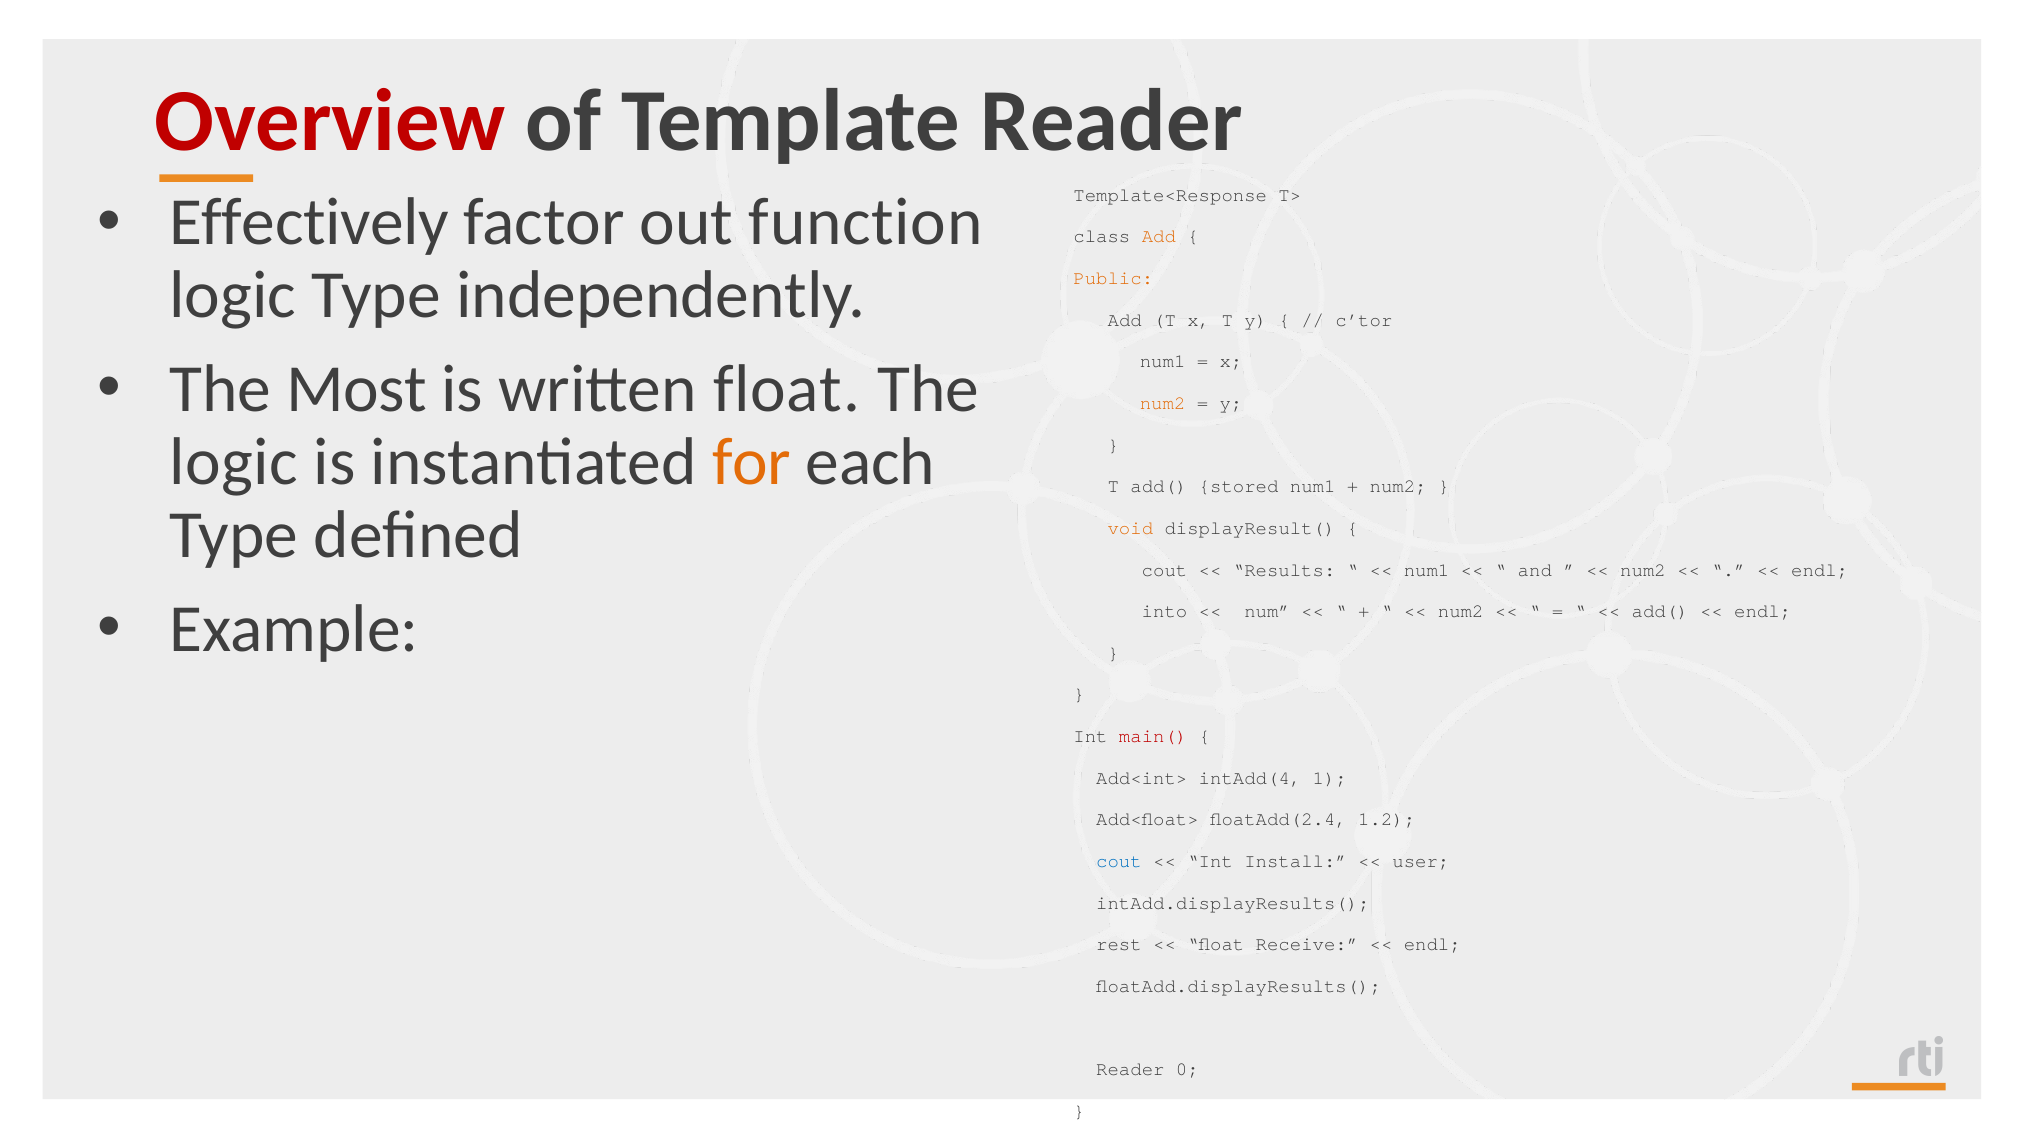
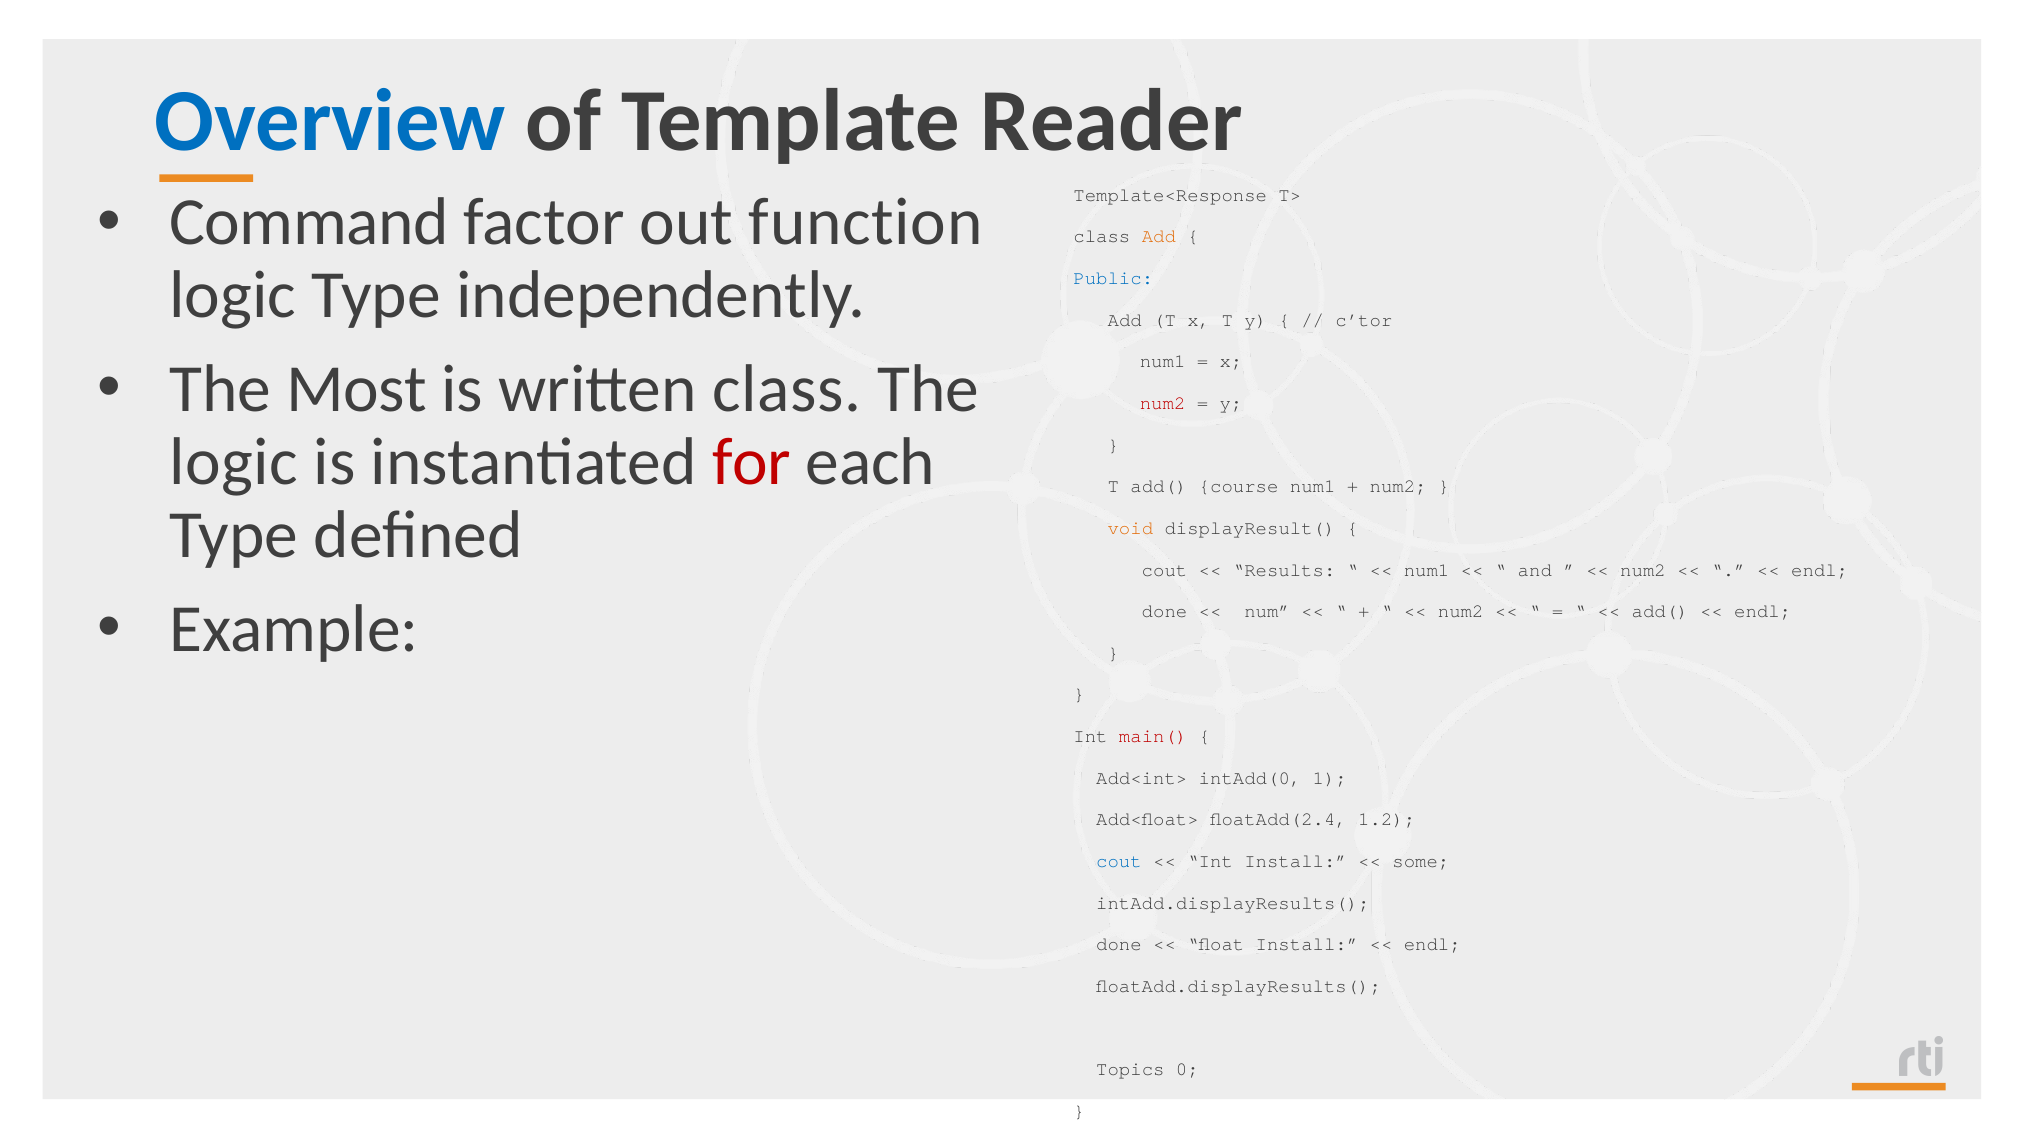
Overview colour: red -> blue (330, 122)
Effectively: Effectively -> Command (309, 222)
Public colour: orange -> blue (1113, 278)
written float: float -> class (787, 389)
num2 colour: orange -> red (1163, 403)
for colour: orange -> red (751, 462)
stored: stored -> course (1239, 487)
into: into -> done (1165, 612)
intAdd(4: intAdd(4 -> intAdd(0 (1250, 778)
user: user -> some (1421, 862)
rest: rest -> done (1119, 945)
float Receive: Receive -> Install (1307, 945)
Reader: Reader -> Topics (1130, 1070)
